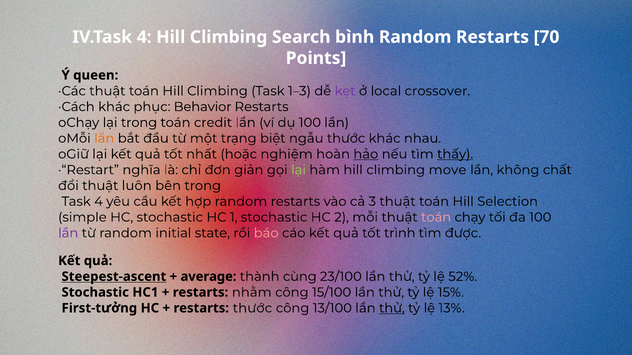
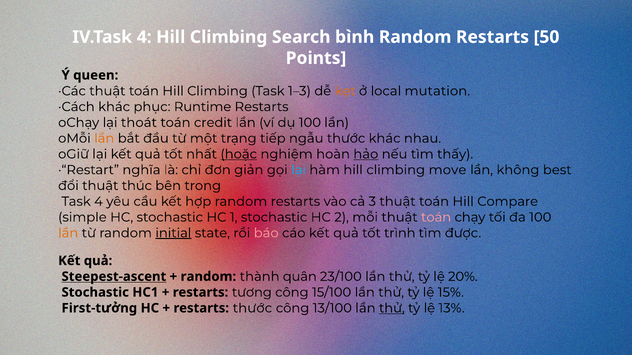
70: 70 -> 50 (546, 37)
kẹt colour: purple -> orange (345, 91)
crossover: crossover -> mutation (437, 91)
Behavior: Behavior -> Runtime (203, 107)
lại trong: trong -> thoát (139, 123)
biệt: biệt -> tiếp (273, 139)
hoặc underline: none -> present (239, 154)
thấy underline: present -> none (455, 154)
lại colour: light green -> light blue (299, 170)
chất: chất -> best (557, 170)
luôn: luôn -> thúc (137, 186)
Selection: Selection -> Compare (508, 202)
lần colour: purple -> orange (68, 233)
initial underline: none -> present (173, 233)
average: average -> random (208, 277)
cùng: cùng -> quân (300, 277)
52%: 52% -> 20% (463, 277)
nhằm: nhằm -> tương (252, 293)
